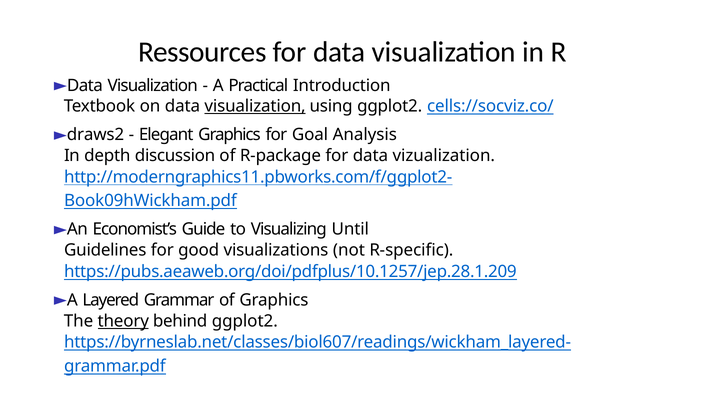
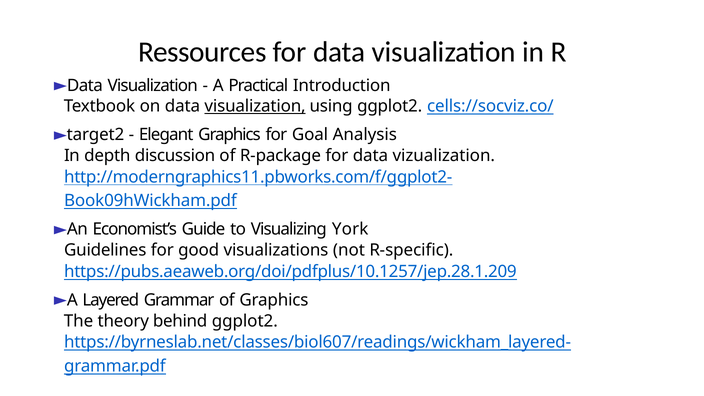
draws2: draws2 -> target2 (95, 135)
Until: Until -> York (350, 229)
theory underline: present -> none (123, 321)
